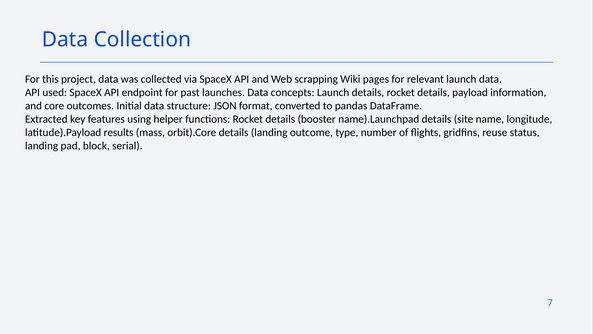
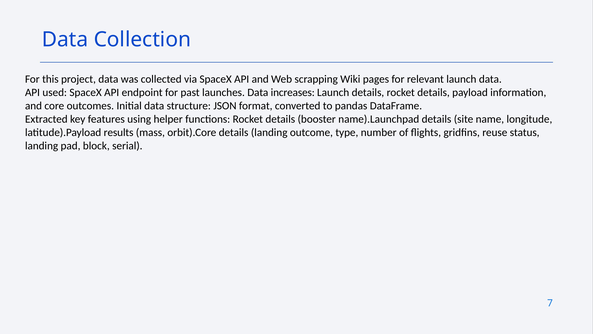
concepts: concepts -> increases (293, 92)
